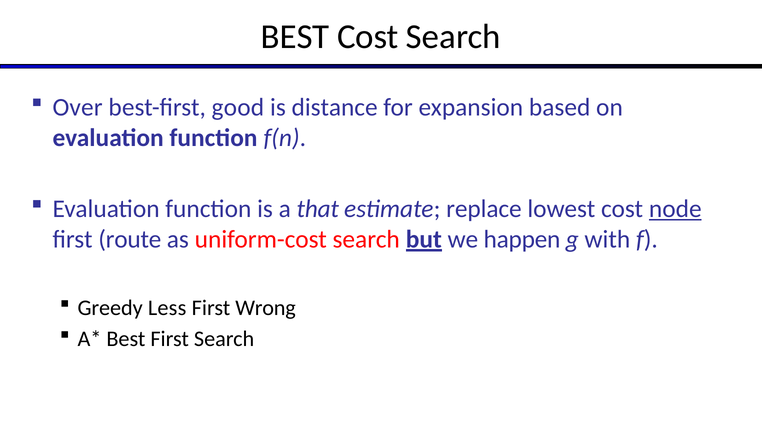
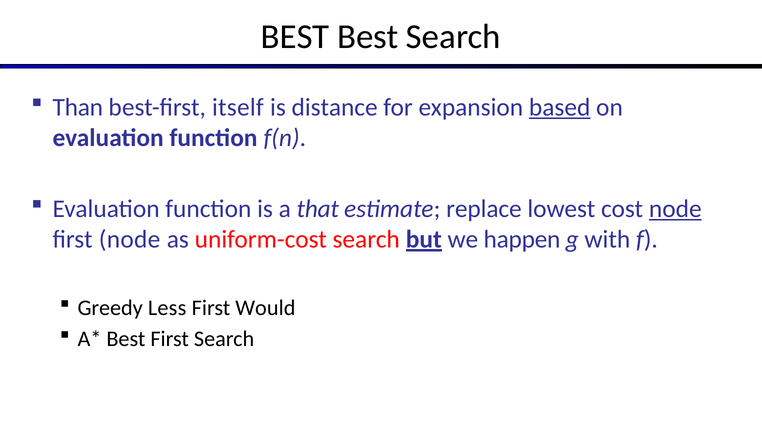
BEST Cost: Cost -> Best (368, 37)
Over: Over -> Than (78, 107)
good: good -> itself (238, 107)
based underline: none -> present (560, 107)
first route: route -> node (130, 239)
Wrong: Wrong -> Would (265, 308)
